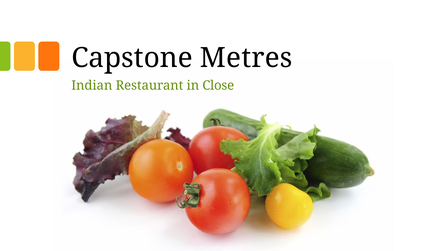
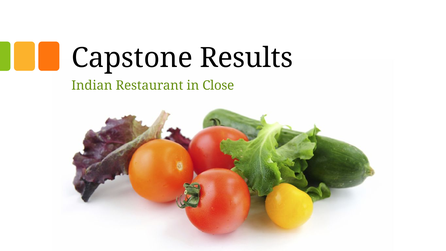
Metres: Metres -> Results (246, 58)
